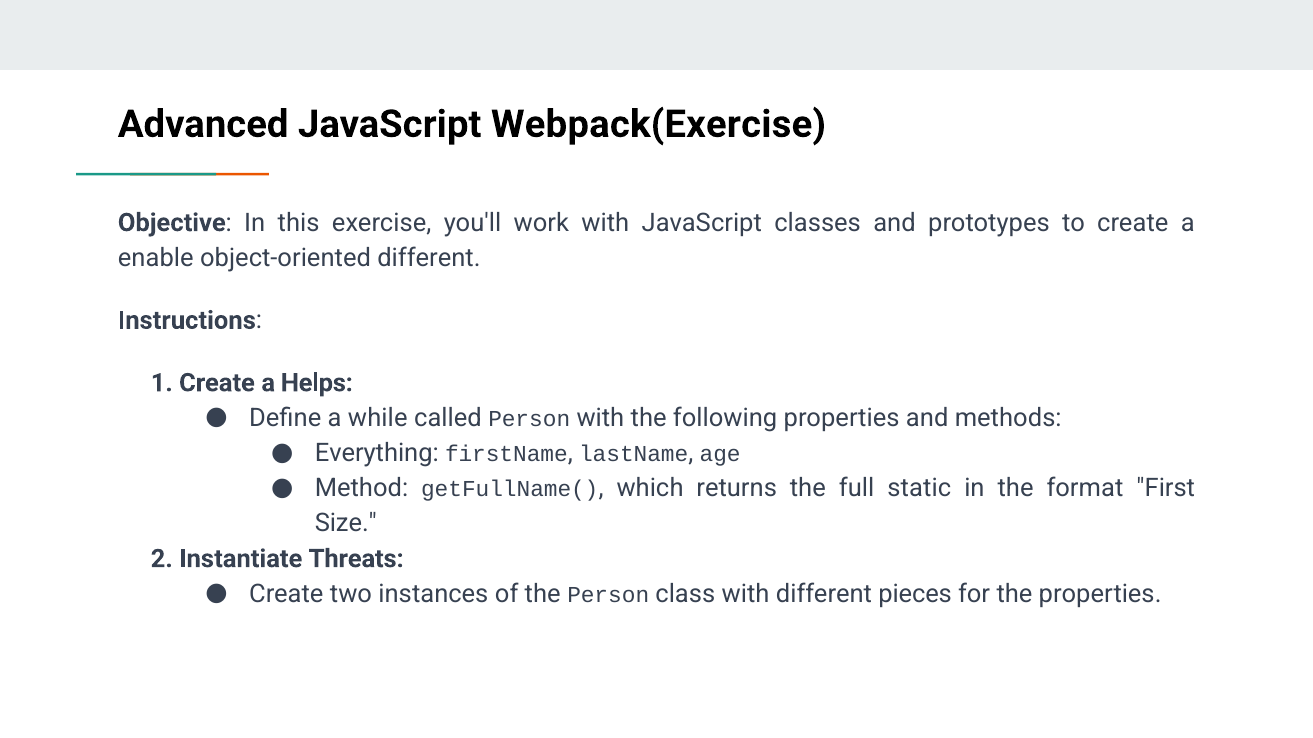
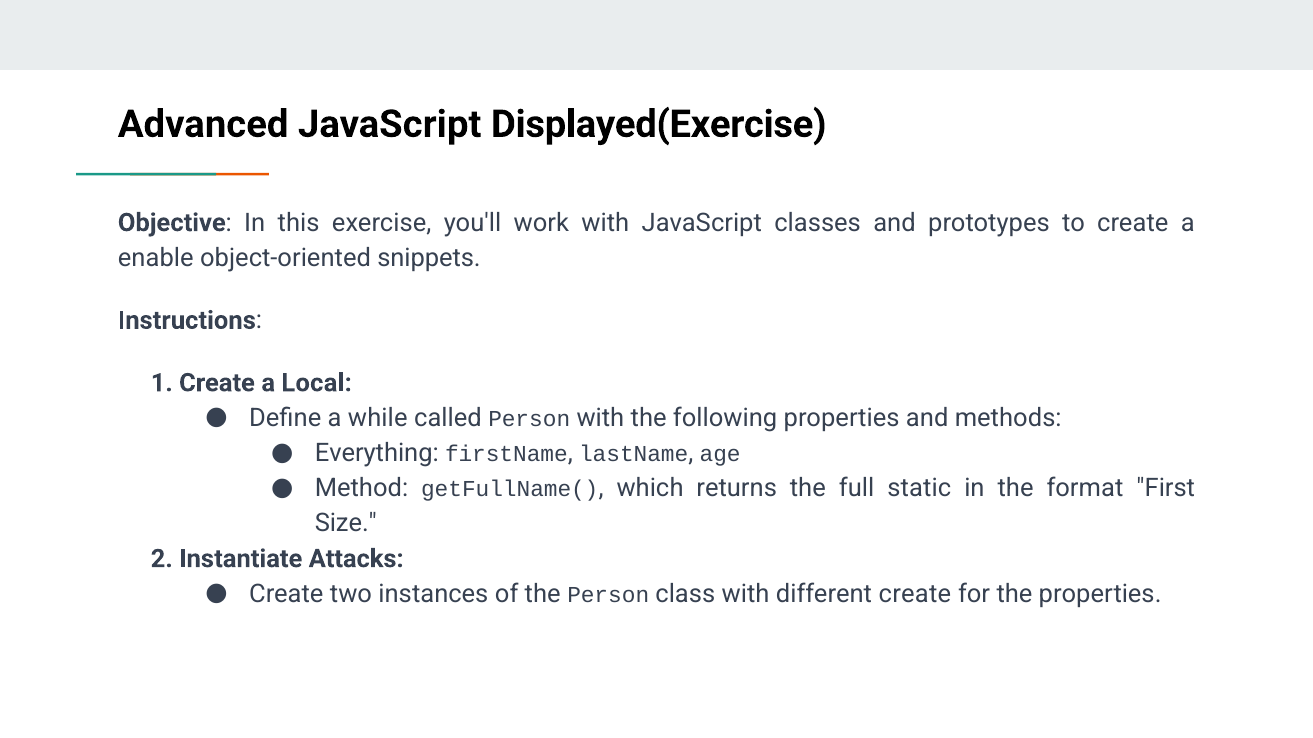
Webpack(Exercise: Webpack(Exercise -> Displayed(Exercise (659, 124)
object-oriented different: different -> snippets (429, 258)
Helps: Helps -> Local (317, 383)
Threats: Threats -> Attacks (356, 559)
different pieces: pieces -> create (915, 594)
